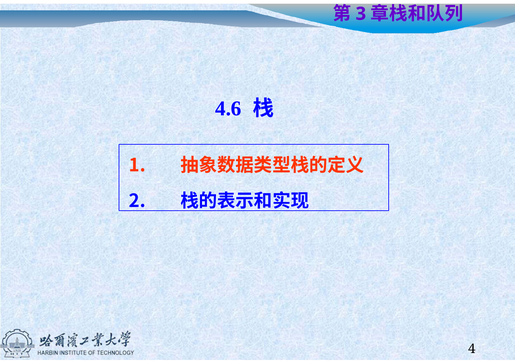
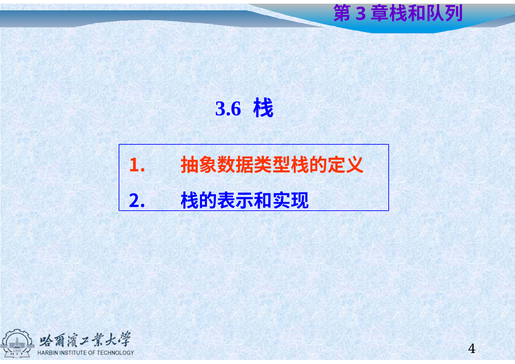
4.6: 4.6 -> 3.6 (228, 109)
